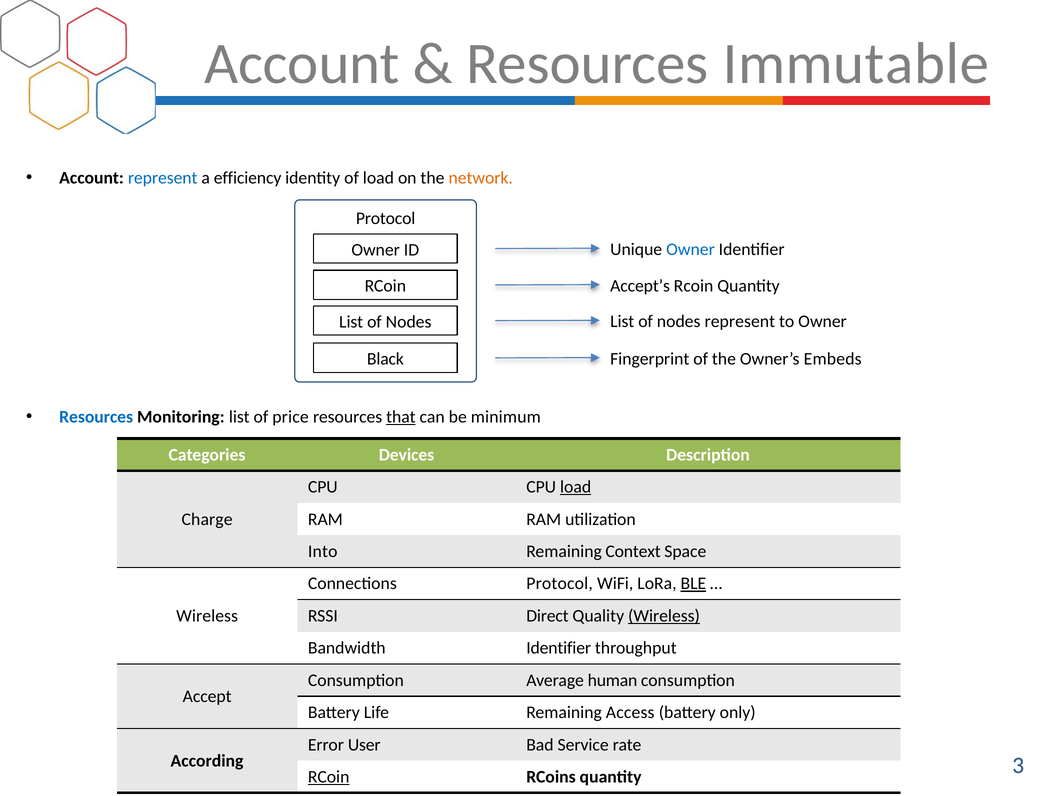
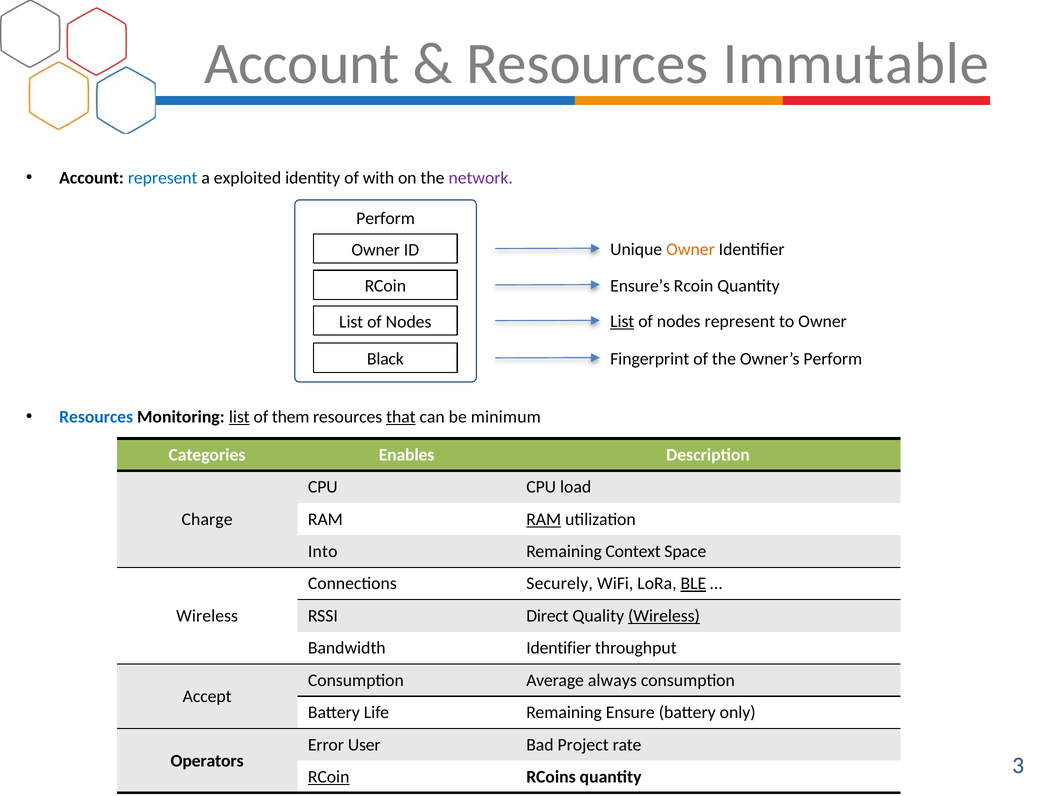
efficiency: efficiency -> exploited (248, 178)
of load: load -> with (378, 178)
network colour: orange -> purple (481, 178)
Protocol: Protocol -> Perform (386, 219)
Owner colour: blue -> orange (691, 250)
Accept’s: Accept’s -> Ensure’s (640, 286)
List underline: none -> present (622, 322)
Owner’s Embeds: Embeds -> Perform (833, 359)
list underline: none -> present (239, 417)
price: price -> them (291, 417)
Devices: Devices -> Enables (407, 455)
load underline: present -> none (576, 487)
RAM underline: none -> present (544, 520)
Connections Protocol: Protocol -> Securely (560, 584)
human: human -> always (612, 681)
Access: Access -> Ensure (630, 713)
Service: Service -> Project (583, 745)
According: According -> Operators (207, 761)
